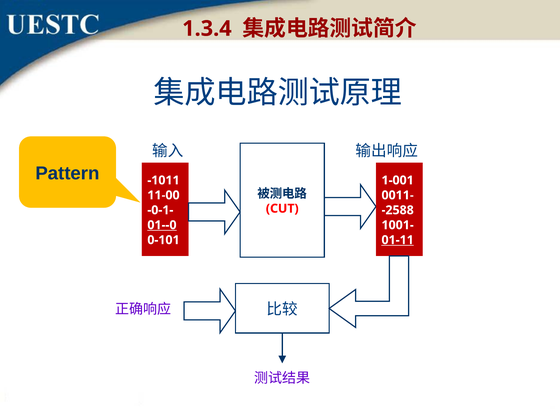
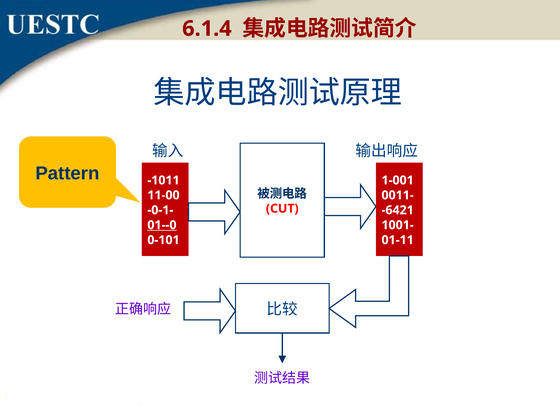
1.3.4: 1.3.4 -> 6.1.4 (207, 29)
-2588: -2588 -> -6421 (398, 210)
01-11 underline: present -> none (398, 240)
